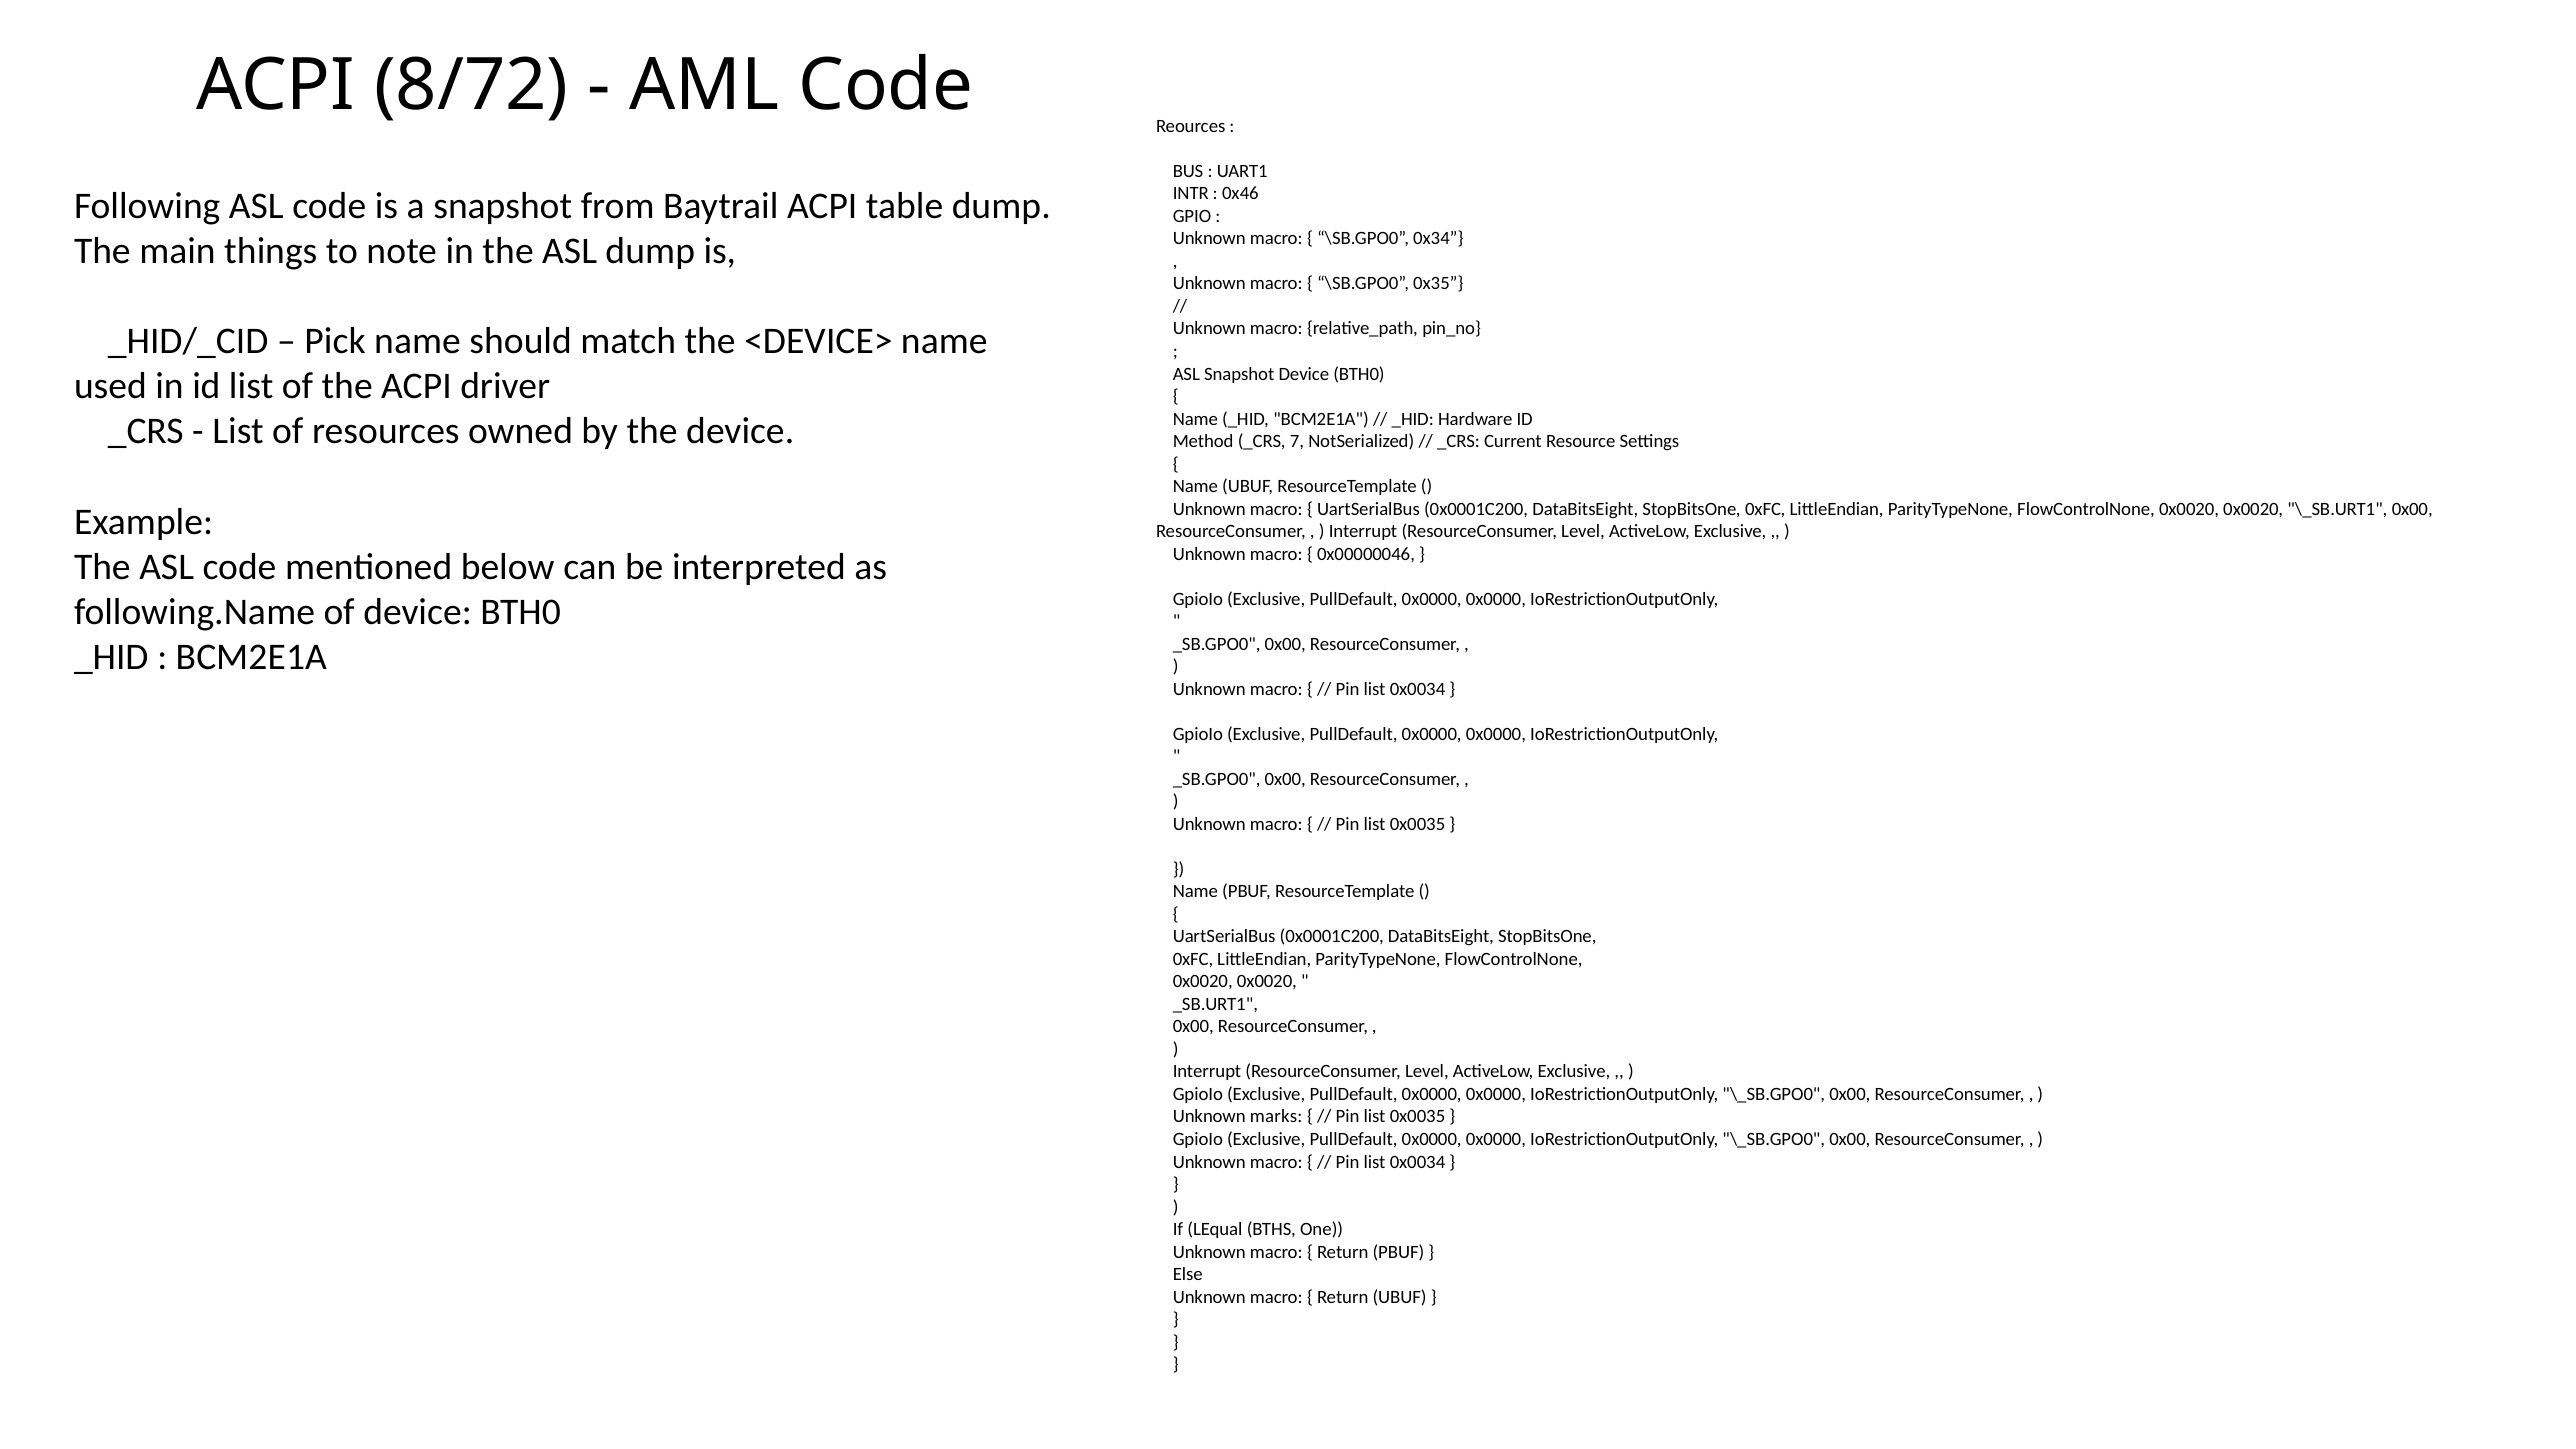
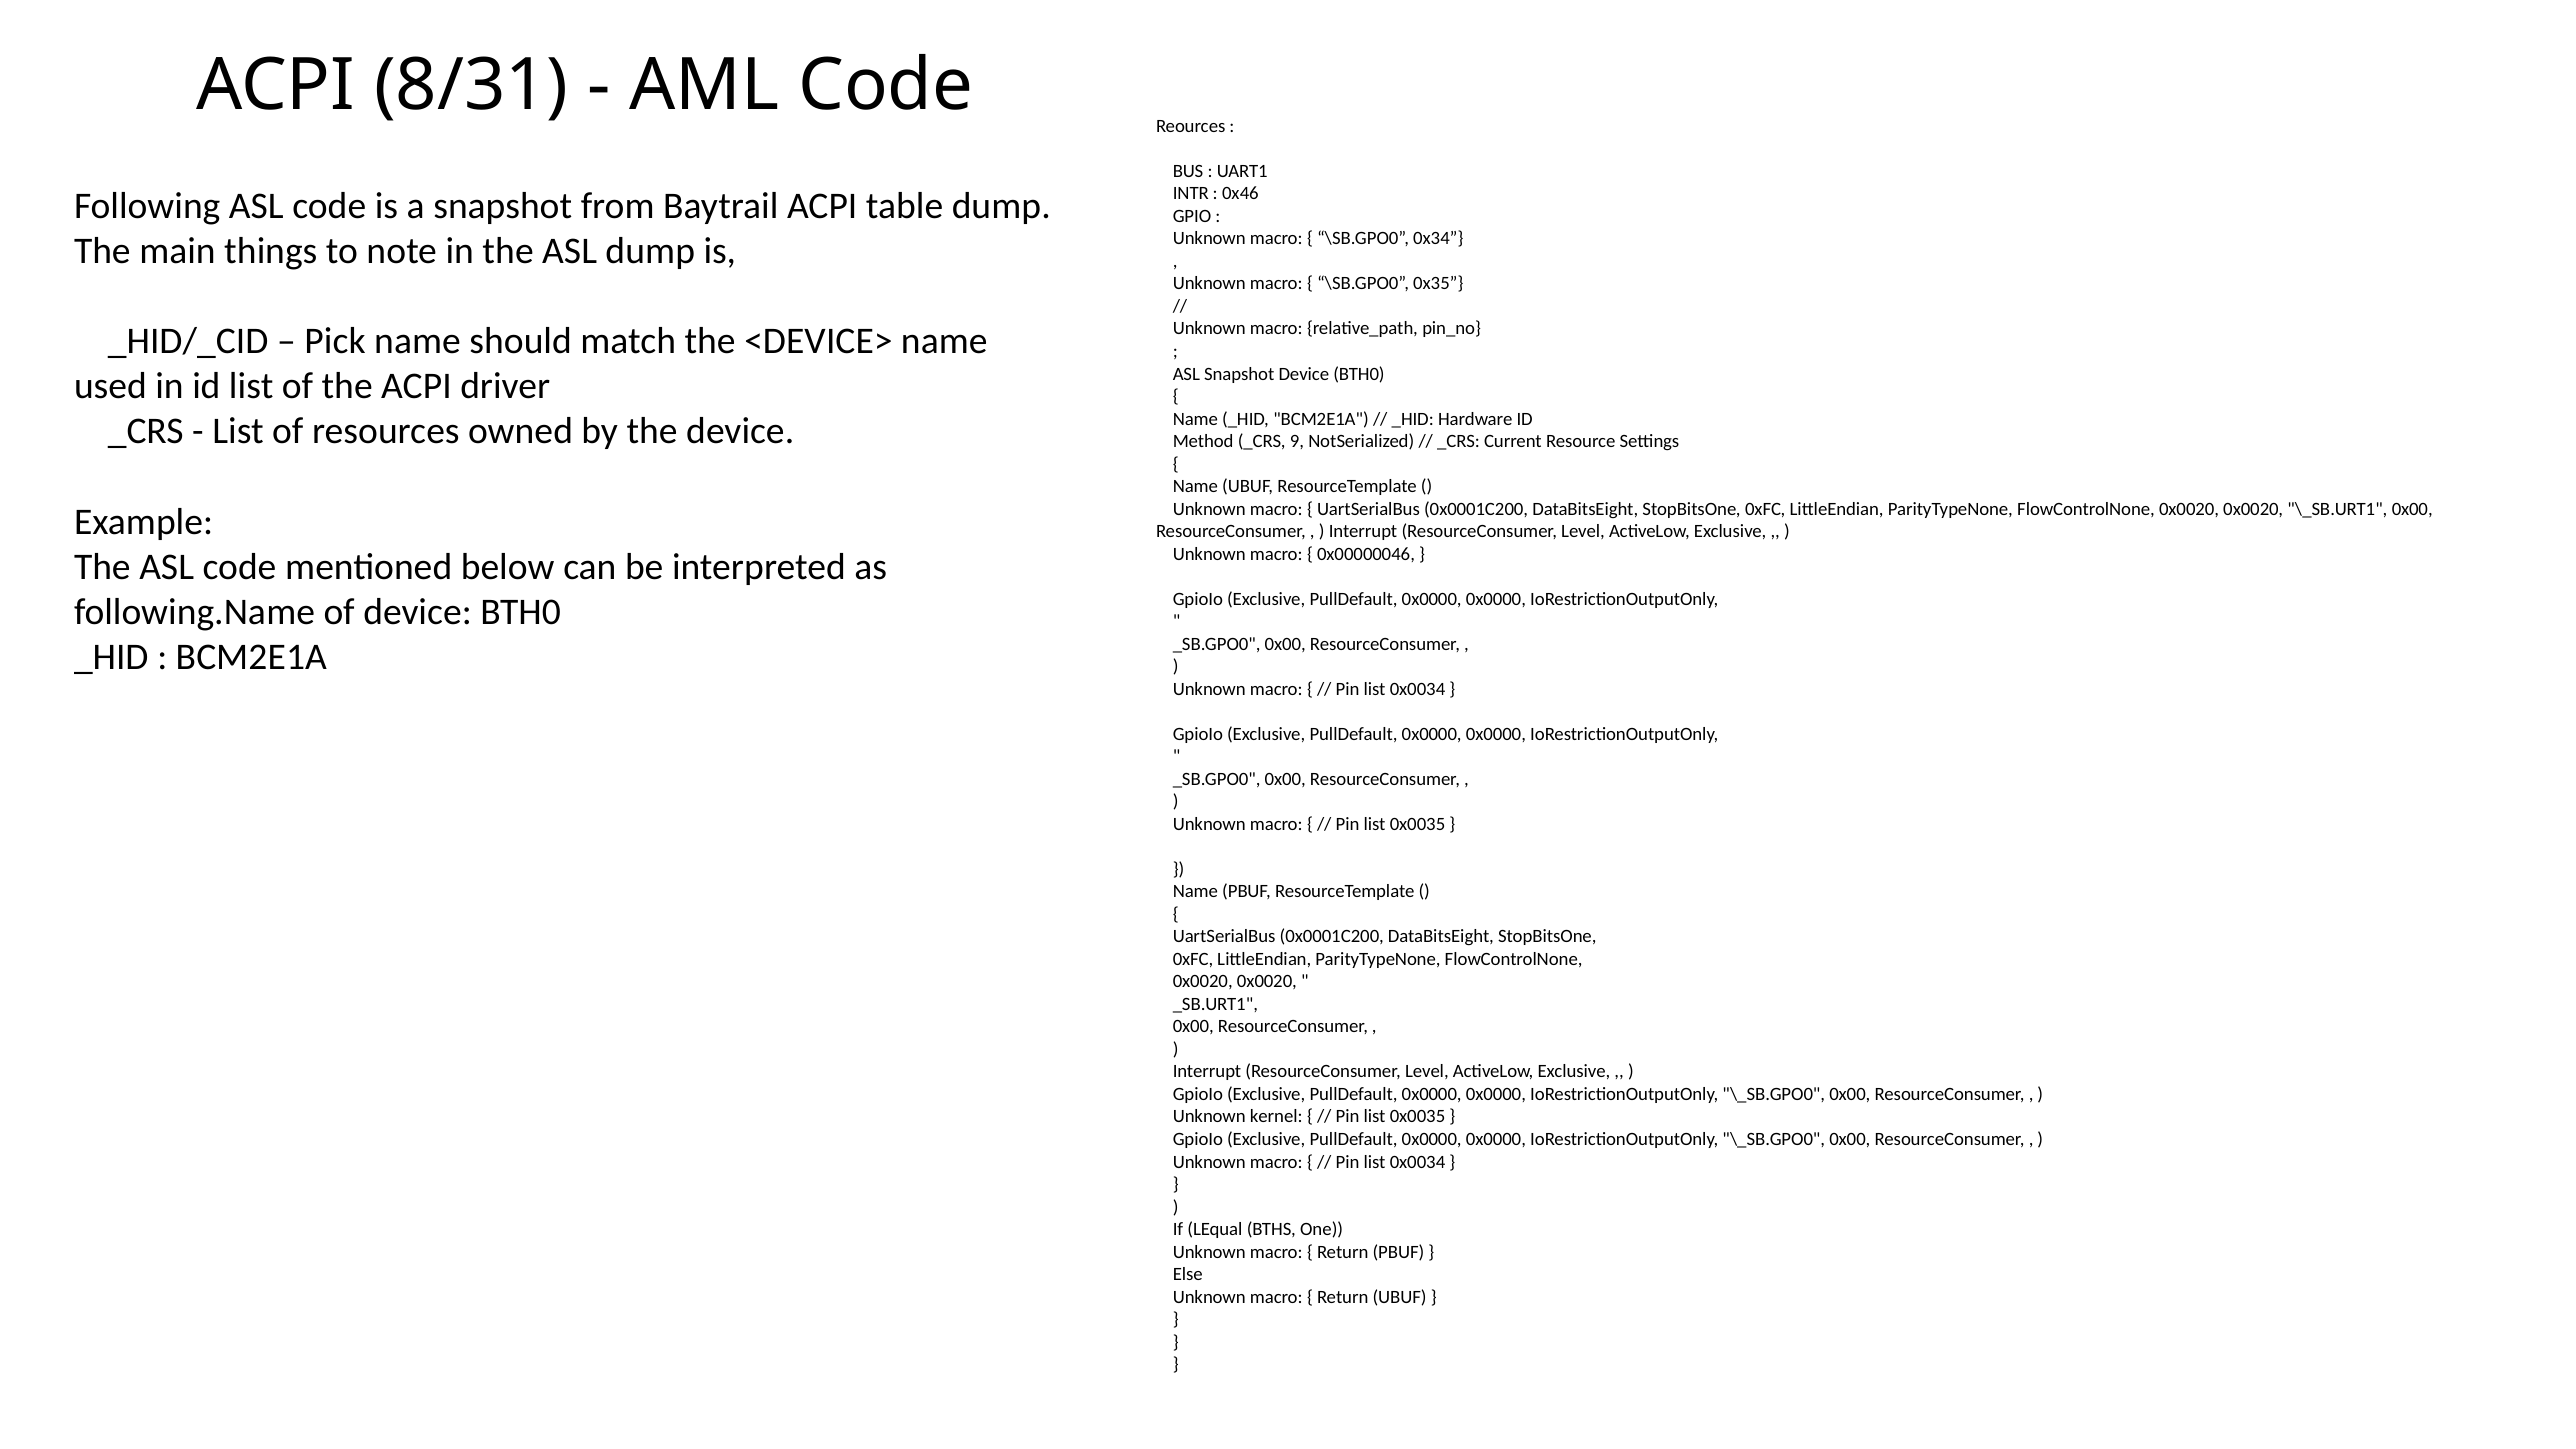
8/72: 8/72 -> 8/31 (471, 86)
7: 7 -> 9 (1297, 441)
marks: marks -> kernel (1276, 1117)
